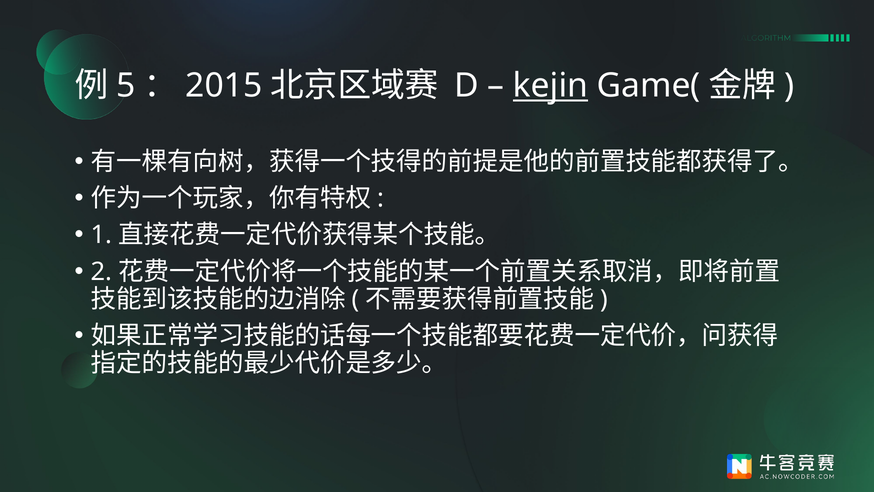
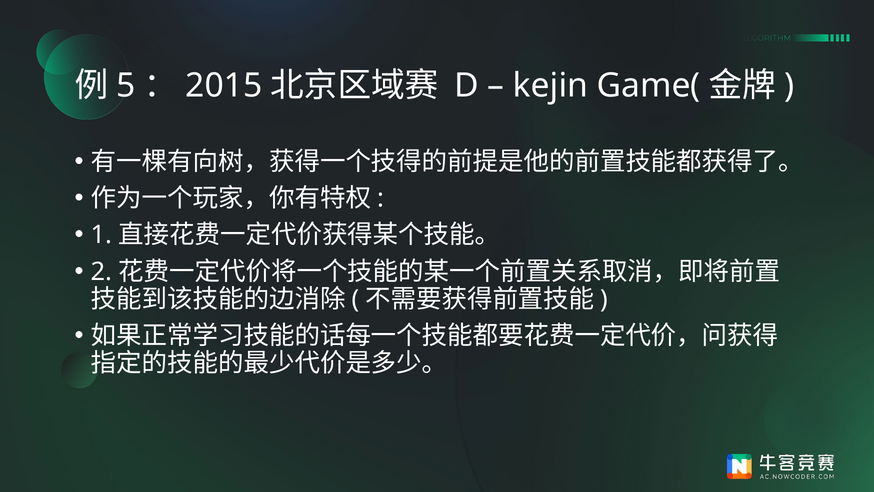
kejin underline: present -> none (550, 86)
